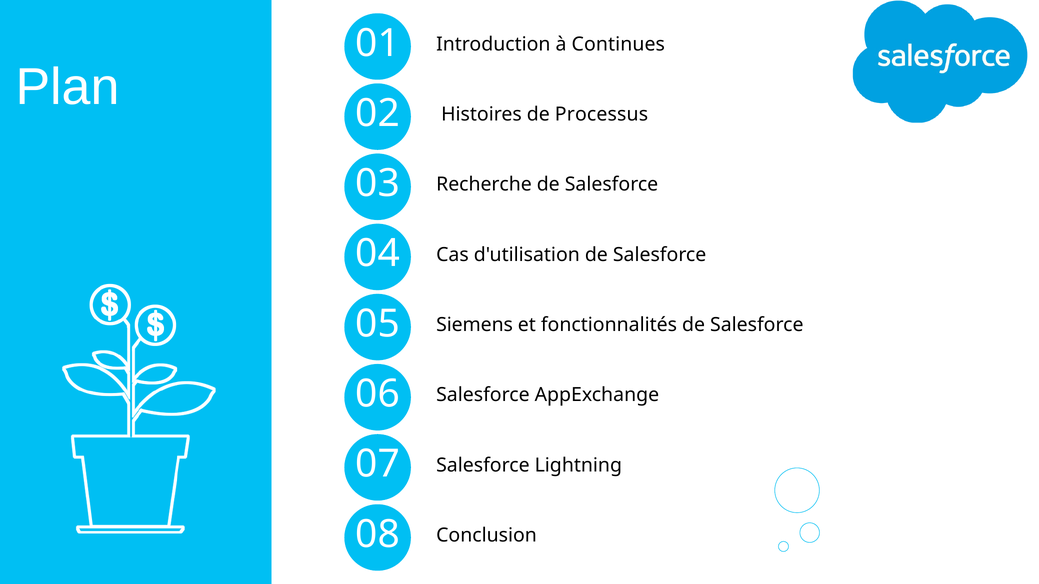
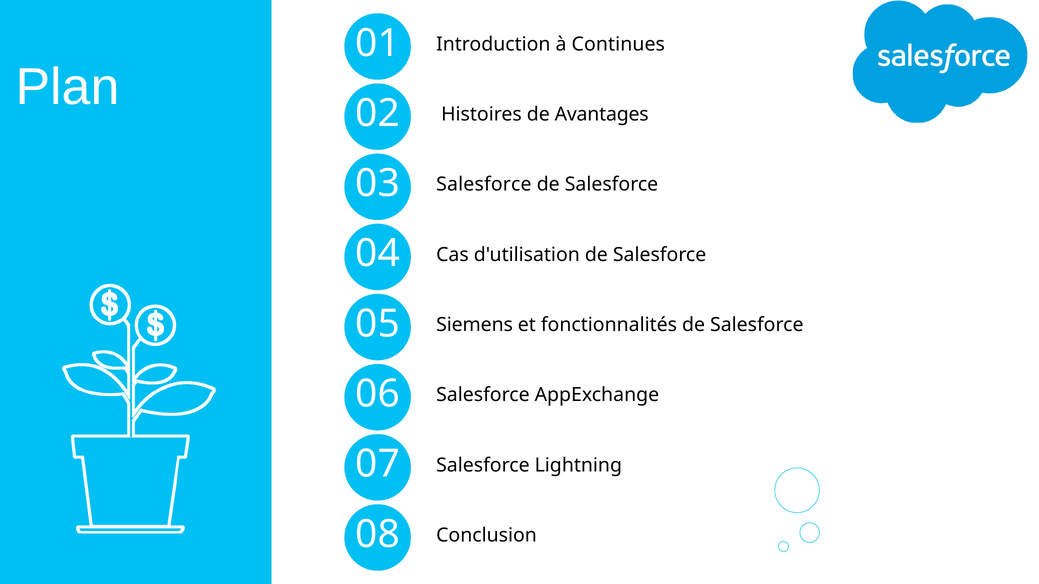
Processus: Processus -> Avantages (602, 114)
Recherche: Recherche -> Salesforce (484, 185)
